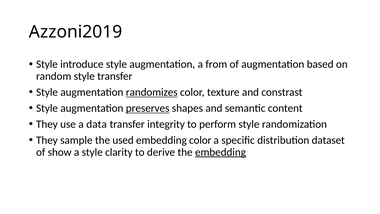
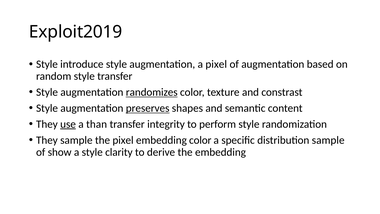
Azzoni2019: Azzoni2019 -> Exploit2019 (76, 32)
a from: from -> pixel (216, 64)
use underline: none -> present (68, 124)
data: data -> than (97, 124)
the used: used -> pixel (123, 140)
distribution dataset: dataset -> sample (328, 140)
embedding underline: present -> none (220, 152)
